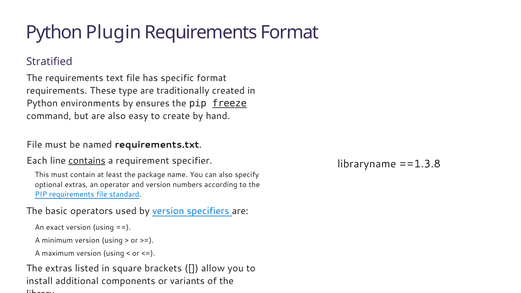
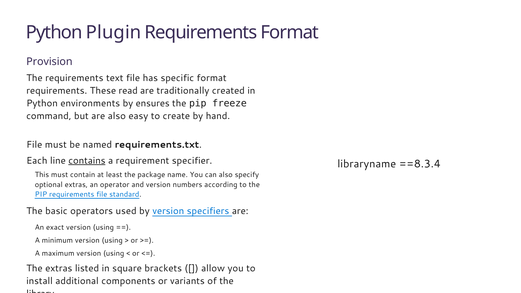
Stratified: Stratified -> Provision (49, 62)
type: type -> read (128, 91)
freeze underline: present -> none (229, 103)
==1.3.8: ==1.3.8 -> ==8.3.4 (420, 164)
